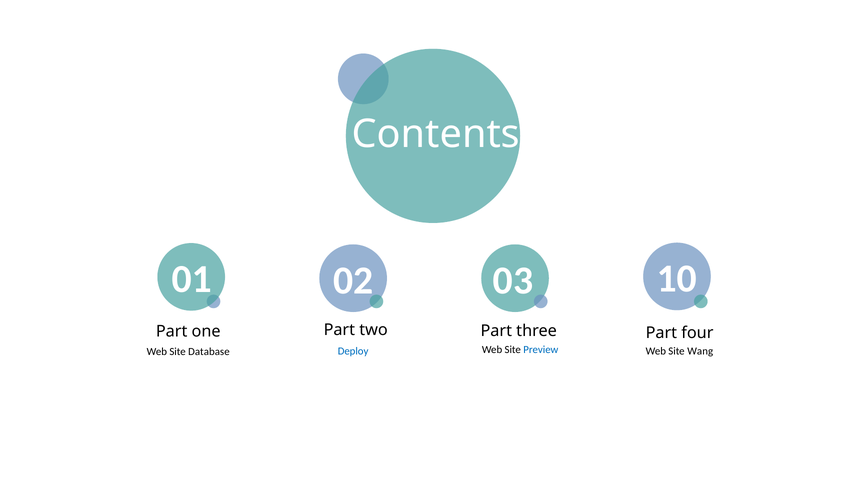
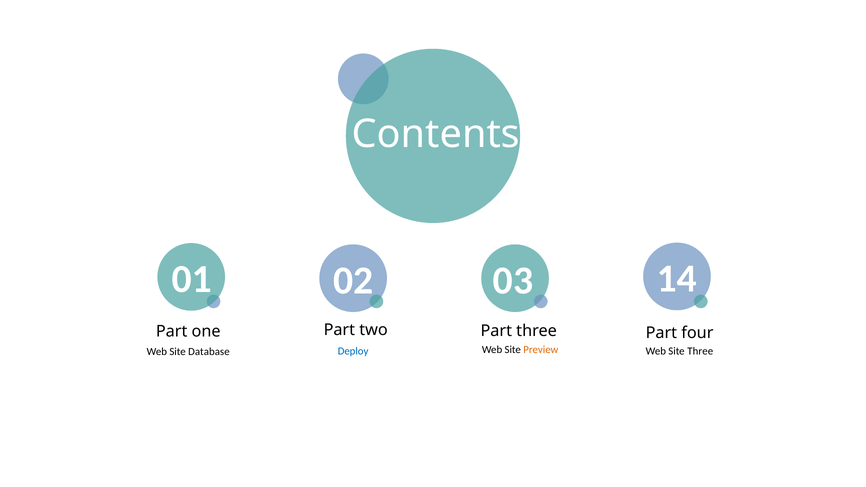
10: 10 -> 14 (677, 279)
Preview colour: blue -> orange (541, 350)
Site Wang: Wang -> Three (700, 352)
